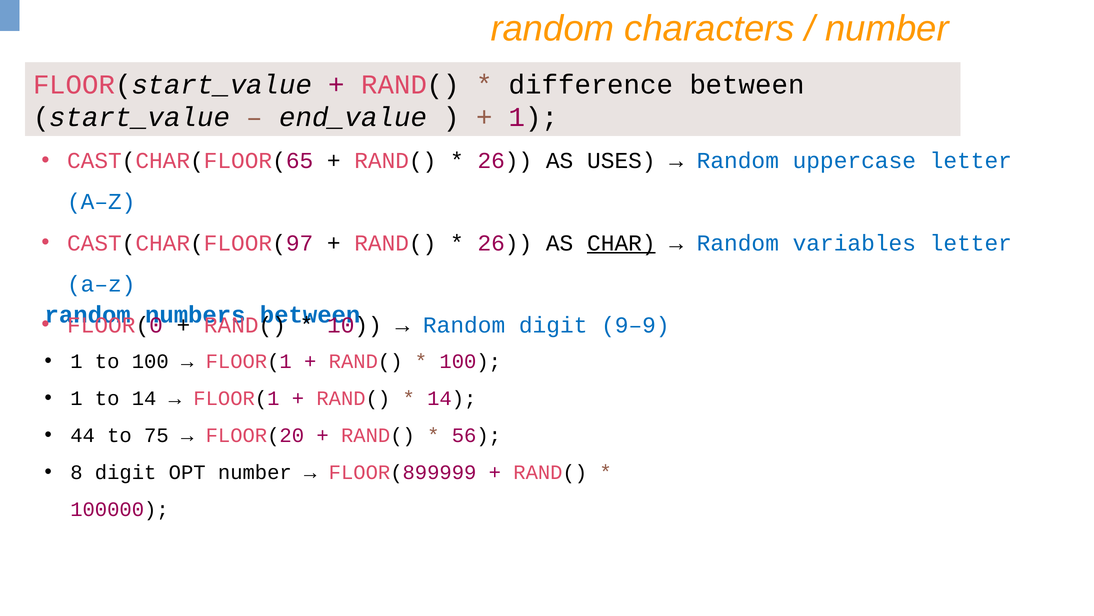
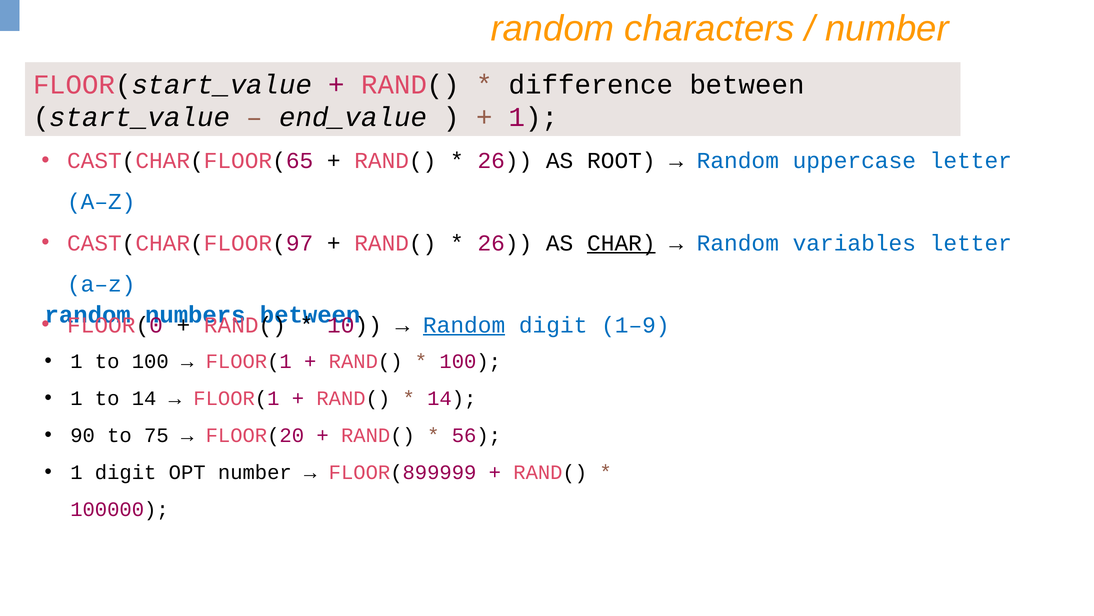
USES: USES -> ROOT (621, 161)
Random underline: none -> present (464, 325)
9–9: 9–9 -> 1–9 (635, 325)
44: 44 -> 90 (83, 435)
8: 8 -> 1 (76, 472)
